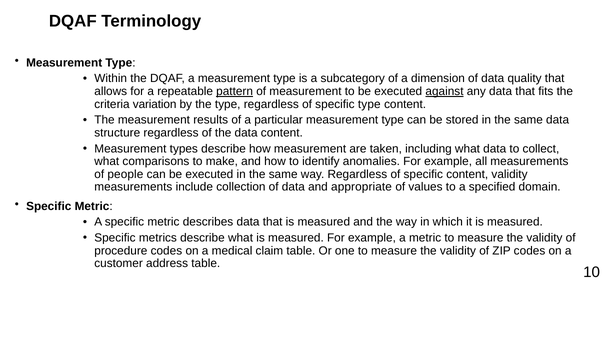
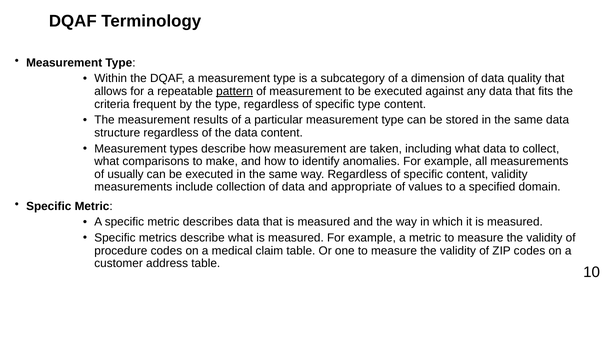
against underline: present -> none (444, 91)
variation: variation -> frequent (155, 104)
people: people -> usually (125, 174)
